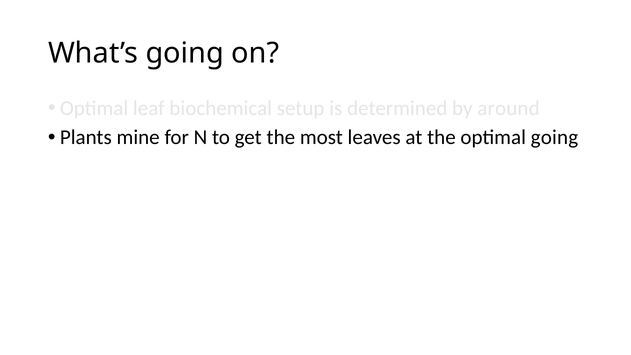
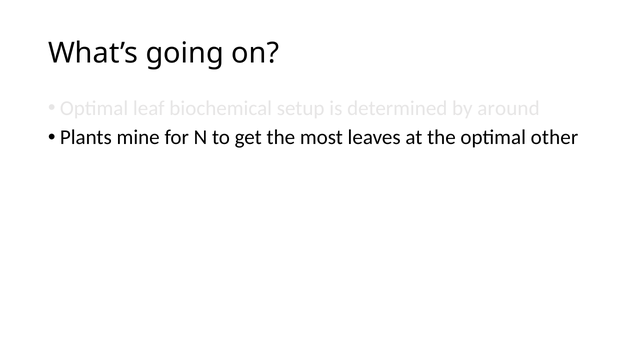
optimal going: going -> other (554, 137)
